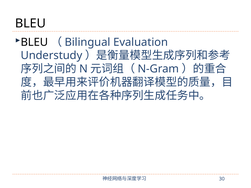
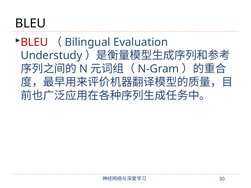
BLEU colour: black -> red (34, 42)
